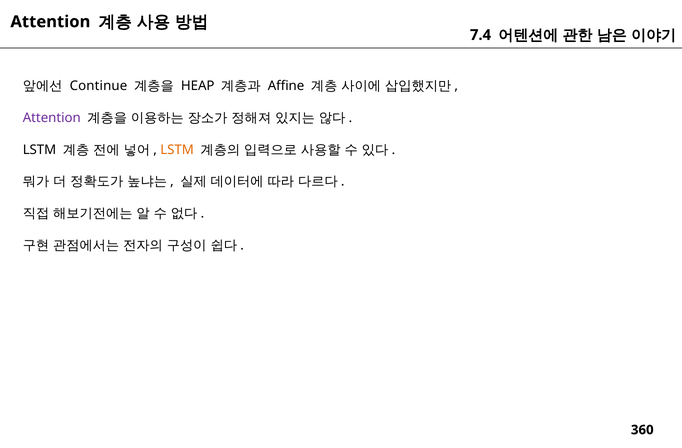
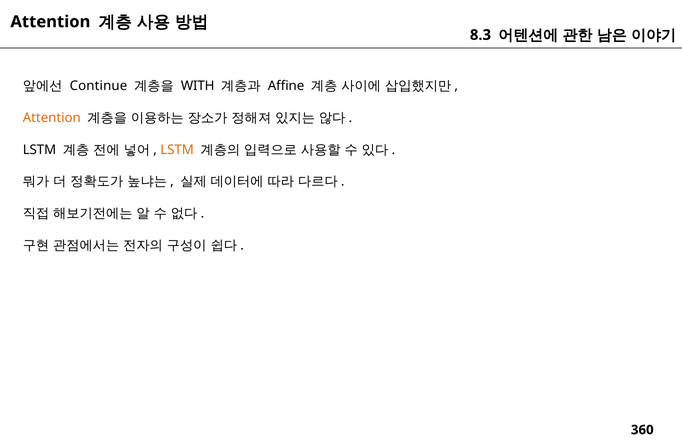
7.4: 7.4 -> 8.3 (480, 35)
HEAP: HEAP -> WITH (198, 86)
Attention colour: purple -> orange (52, 118)
